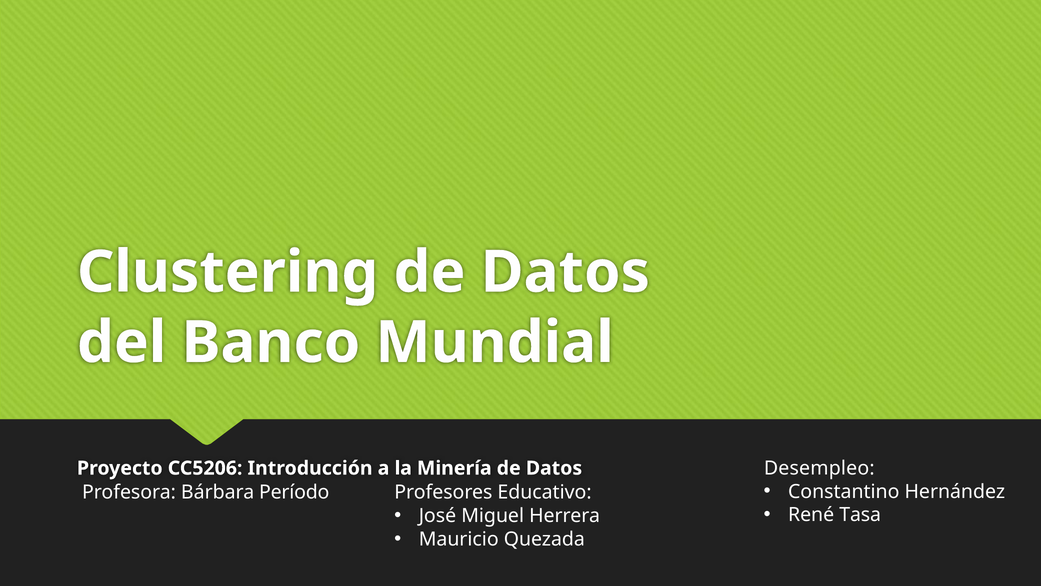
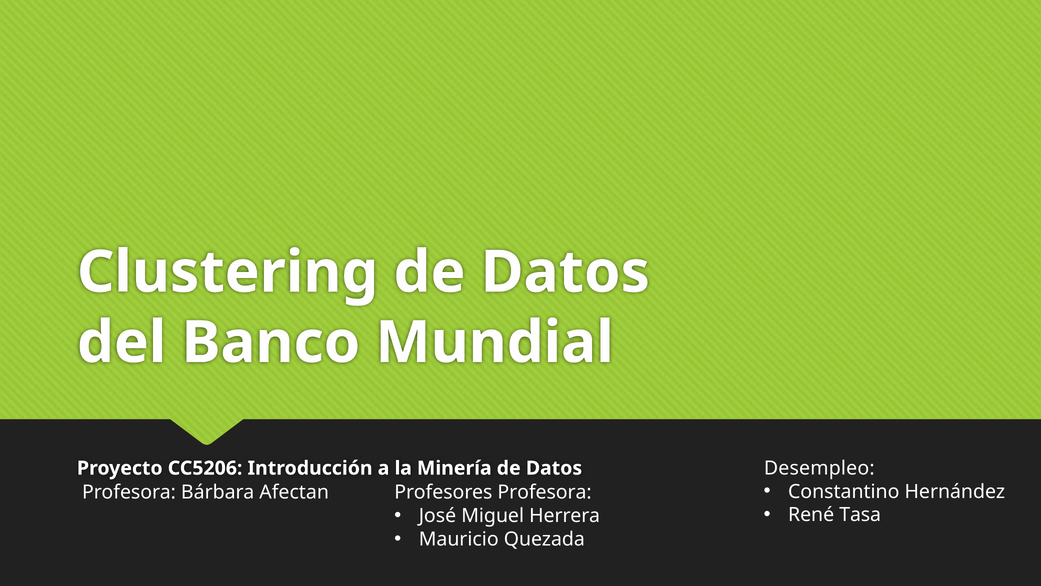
Período: Período -> Afectan (294, 492)
Profesores Educativo: Educativo -> Profesora (545, 492)
